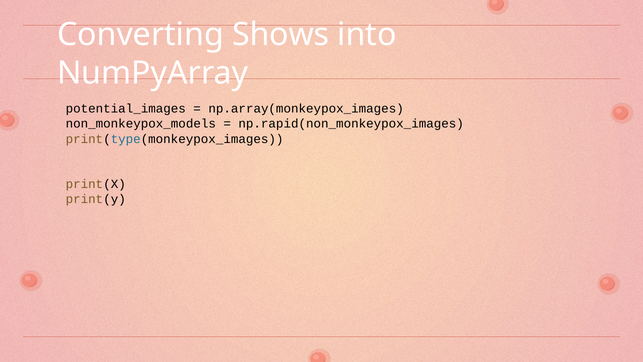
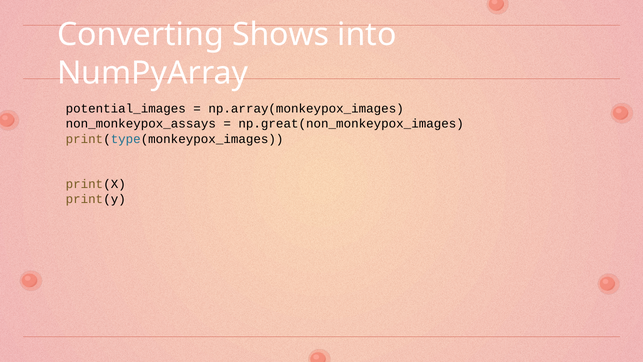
non_monkeypox_models: non_monkeypox_models -> non_monkeypox_assays (141, 124)
np.rapid(non_monkeypox_images: np.rapid(non_monkeypox_images -> np.great(non_monkeypox_images (351, 124)
